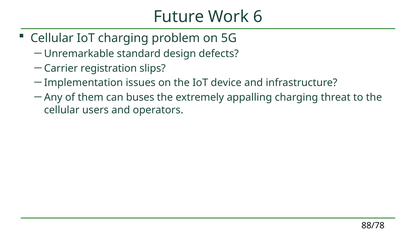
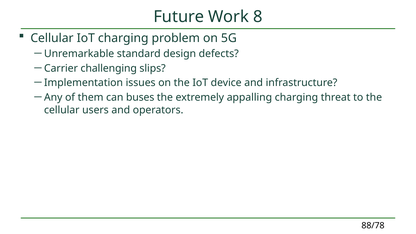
6: 6 -> 8 (258, 17)
registration: registration -> challenging (109, 68)
